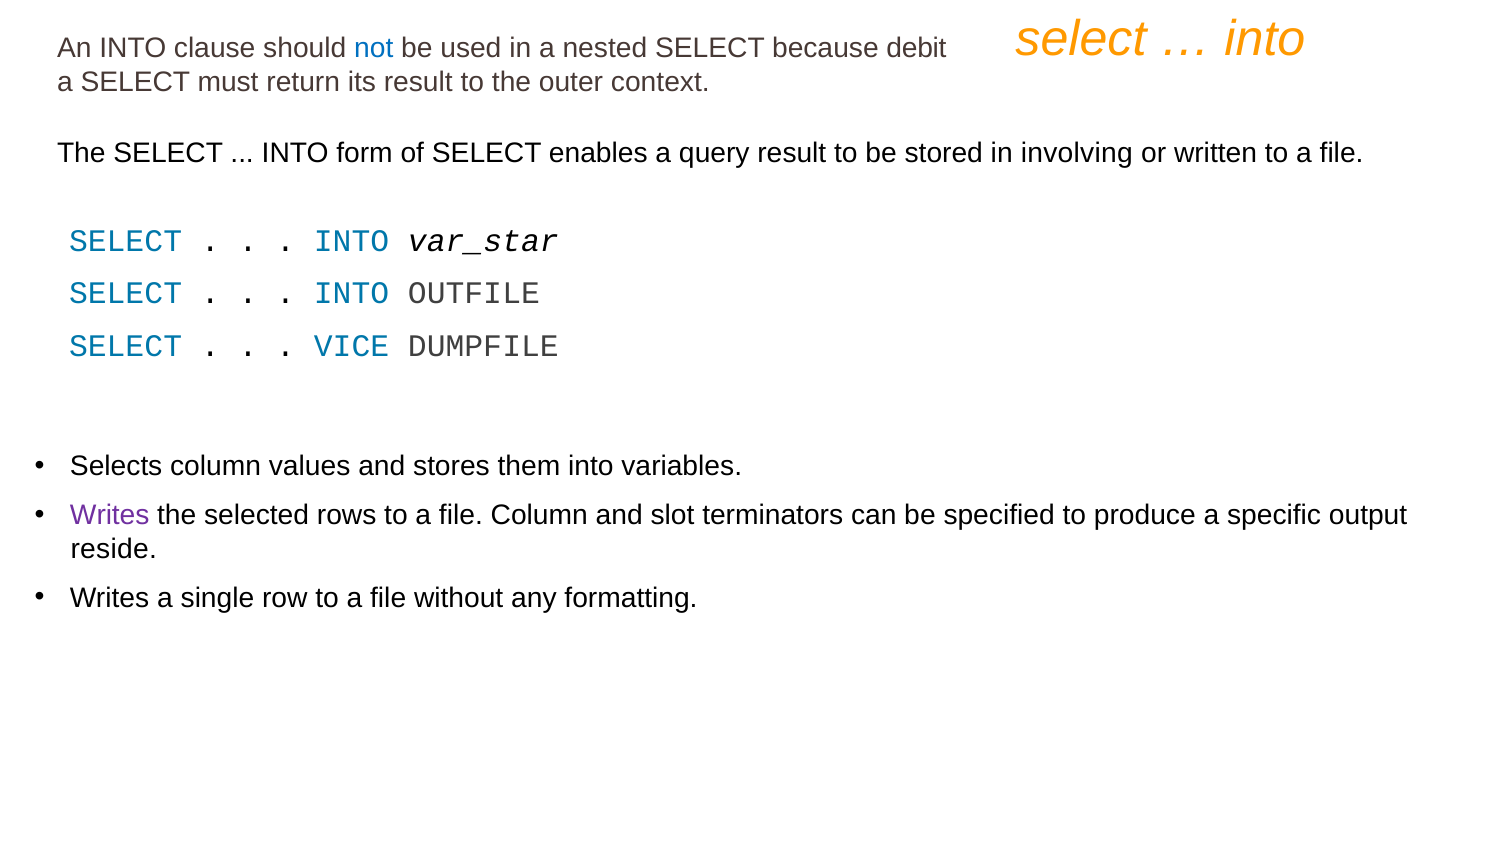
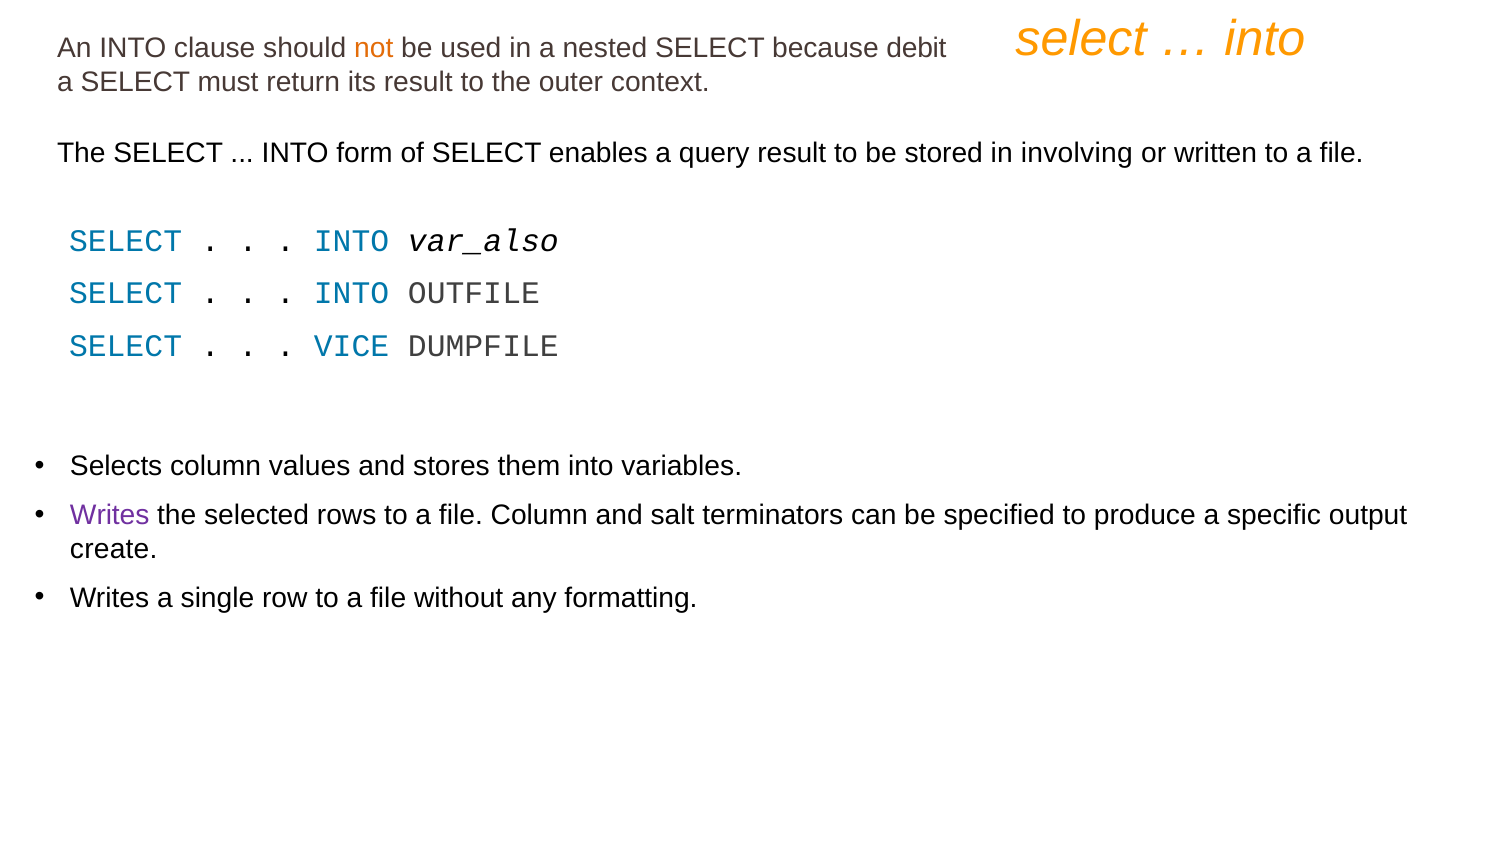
not colour: blue -> orange (374, 48)
var_star: var_star -> var_also (483, 241)
slot: slot -> salt (673, 516)
reside: reside -> create (114, 549)
